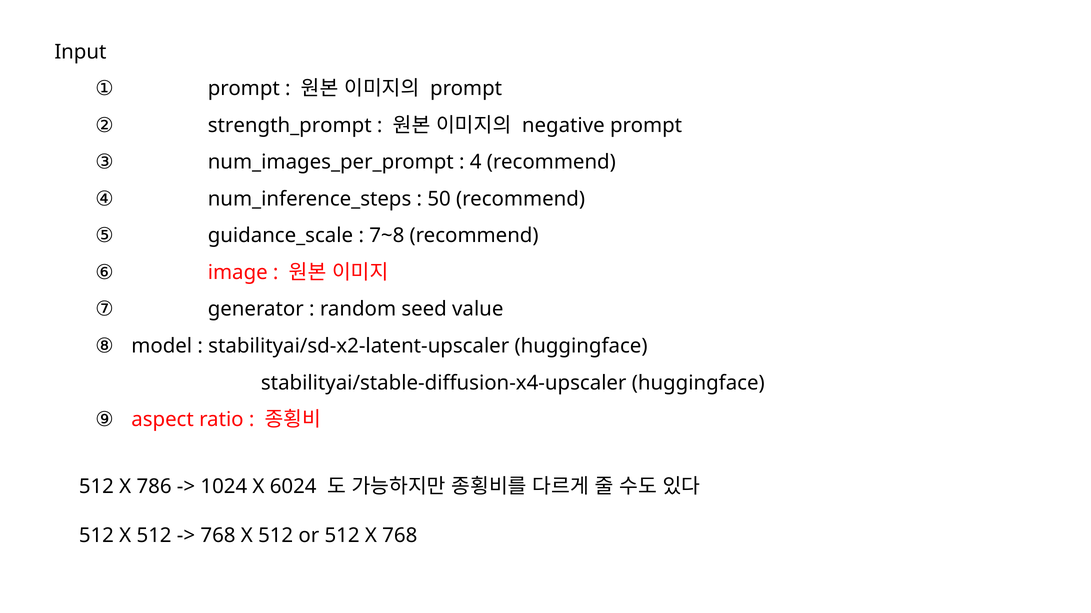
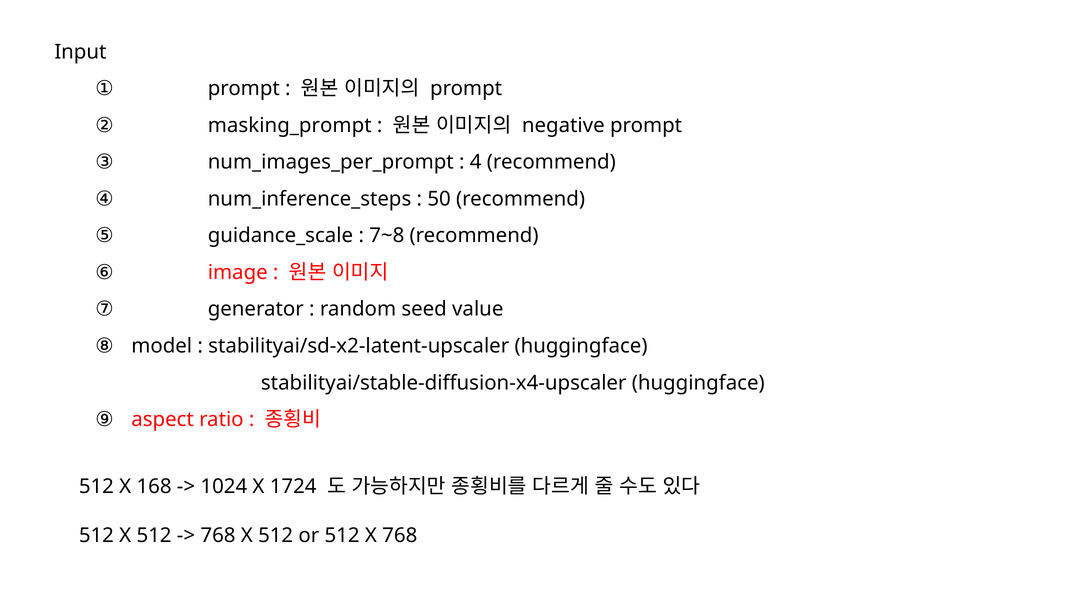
strength_prompt: strength_prompt -> masking_prompt (290, 125)
786: 786 -> 168 (154, 487)
6024: 6024 -> 1724 (293, 487)
